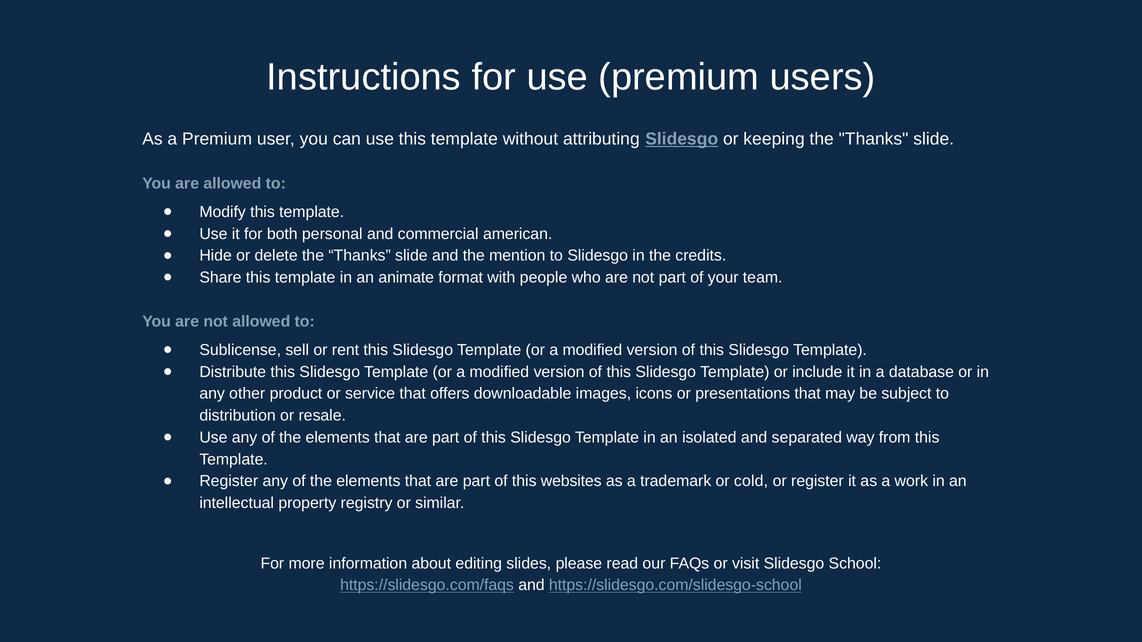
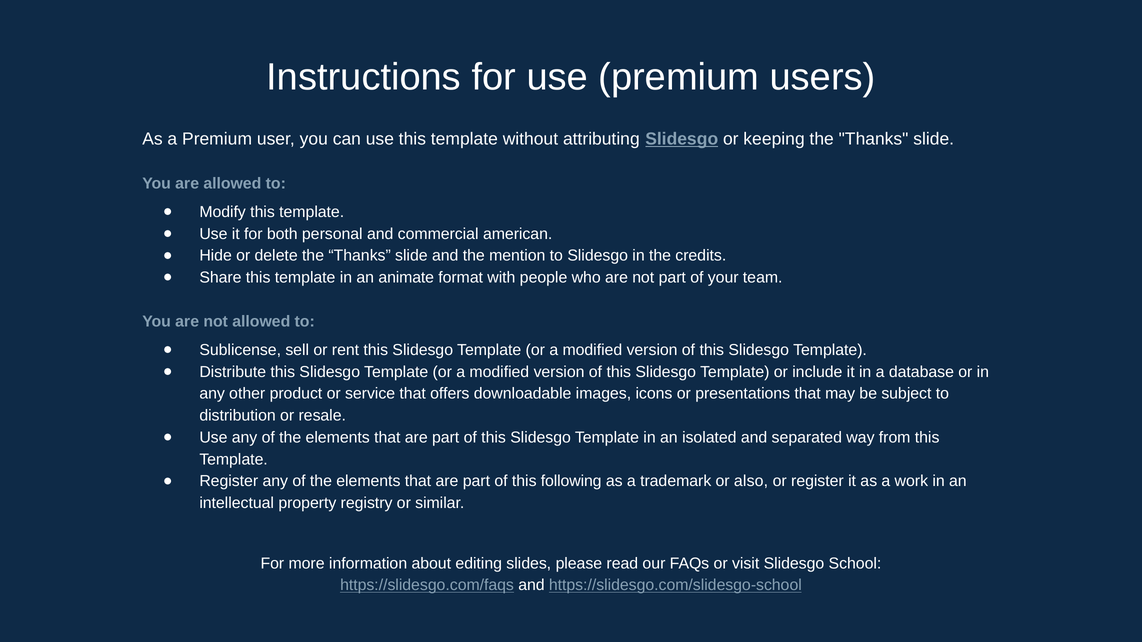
websites: websites -> following (571, 482)
cold: cold -> also (751, 482)
